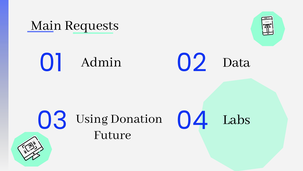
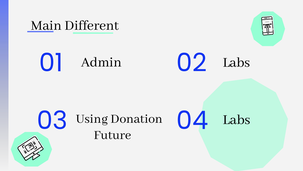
Requests: Requests -> Different (92, 25)
Data: Data -> Labs (236, 62)
